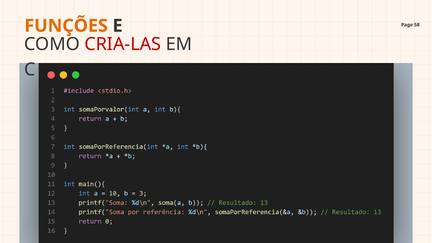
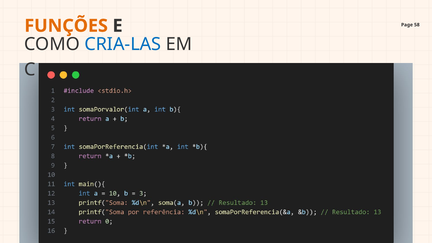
CRIA-LAS colour: red -> blue (123, 44)
